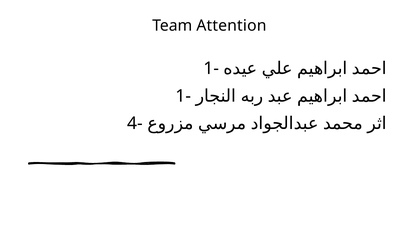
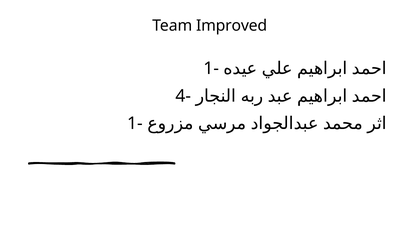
Attention: Attention -> Improved (232, 25)
1-: 1- -> 4- (183, 96)
4-: 4- -> 1- (135, 123)
